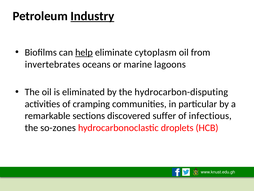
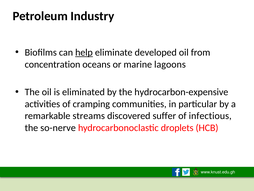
Industry underline: present -> none (92, 16)
cytoplasm: cytoplasm -> developed (156, 52)
invertebrates: invertebrates -> concentration (53, 64)
hydrocarbon-disputing: hydrocarbon-disputing -> hydrocarbon-expensive (181, 92)
sections: sections -> streams (89, 116)
so-zones: so-zones -> so-nerve (58, 127)
